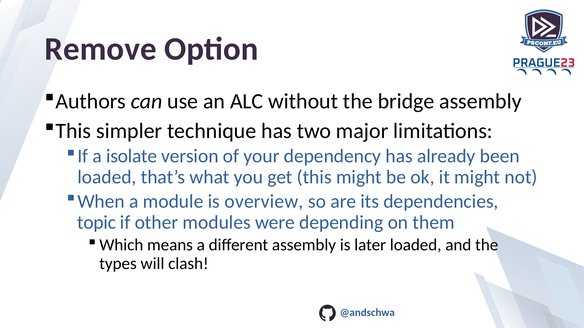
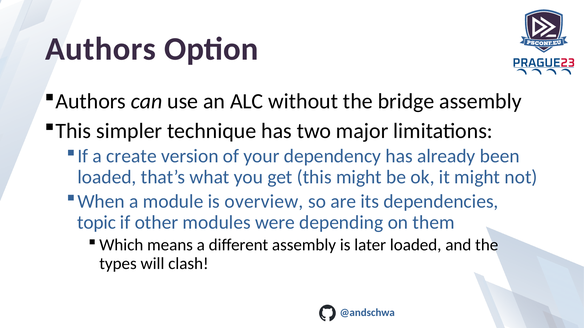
Remove: Remove -> Authors (100, 49)
isolate: isolate -> create (132, 156)
